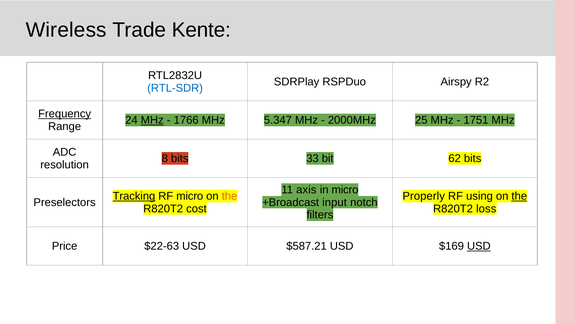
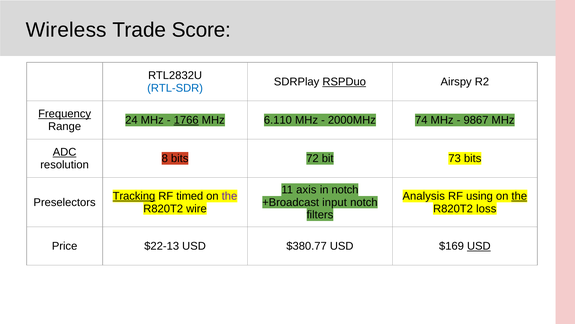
Kente: Kente -> Score (201, 30)
RSPDuo underline: none -> present (344, 82)
MHz underline: present -> none (152, 120)
1766 underline: none -> present (186, 120)
5.347: 5.347 -> 6.110 (278, 120)
25: 25 -> 74 (421, 120)
1751: 1751 -> 9867 (476, 120)
ADC underline: none -> present (65, 152)
33: 33 -> 72 (312, 158)
62: 62 -> 73 (455, 158)
in micro: micro -> notch (345, 189)
RF micro: micro -> timed (190, 196)
the colour: orange -> purple (229, 196)
Properly: Properly -> Analysis (424, 196)
cost: cost -> wire (196, 208)
$22-63: $22-63 -> $22-13 (162, 246)
$587.21: $587.21 -> $380.77 (307, 246)
